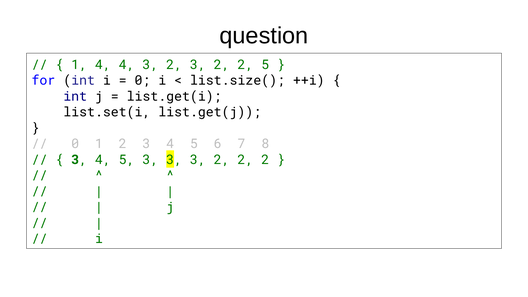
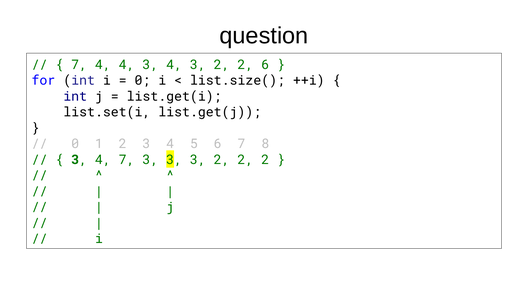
1: 1 -> 7 (79, 65)
4 3 2: 2 -> 4 (174, 65)
2 5: 5 -> 6 (265, 65)
5: 5 -> 7 (127, 160)
